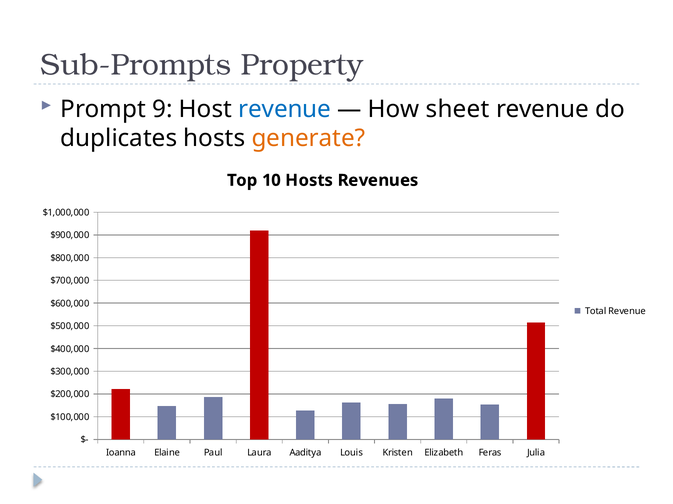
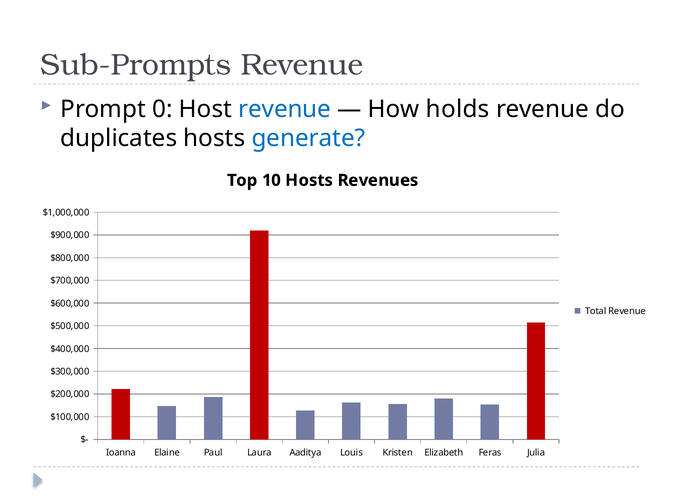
Sub-Prompts Property: Property -> Revenue (302, 65)
9: 9 -> 0 (162, 109)
sheet: sheet -> holds (458, 109)
generate colour: orange -> blue (308, 139)
